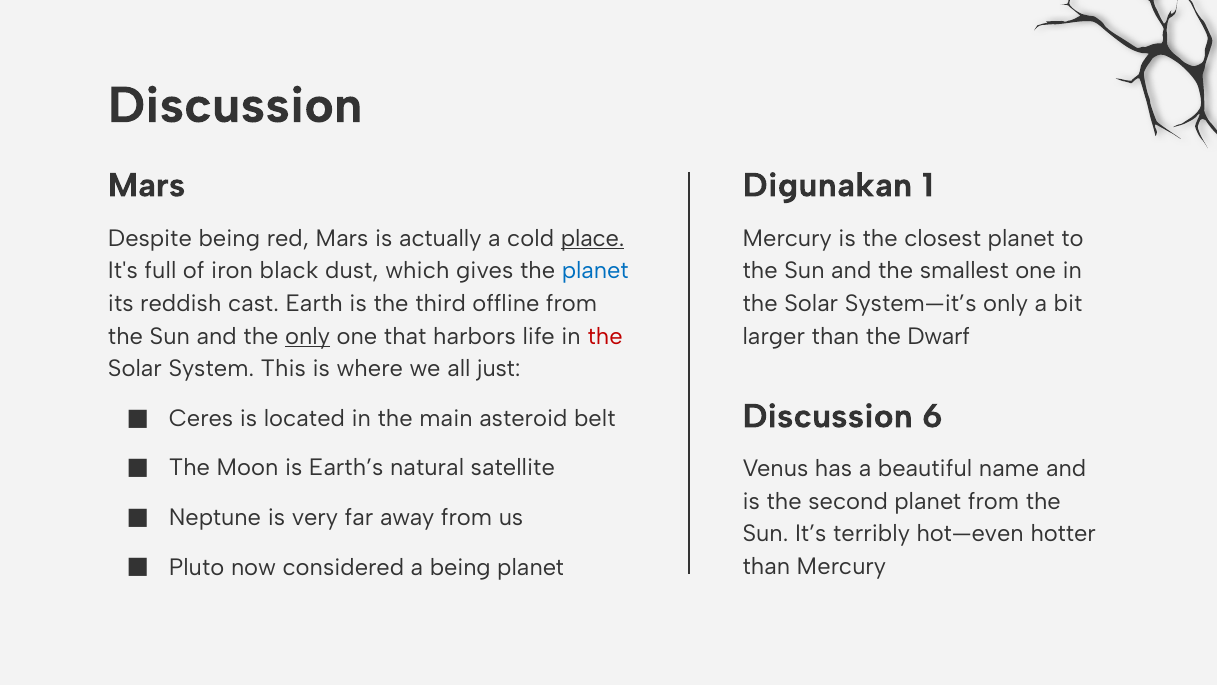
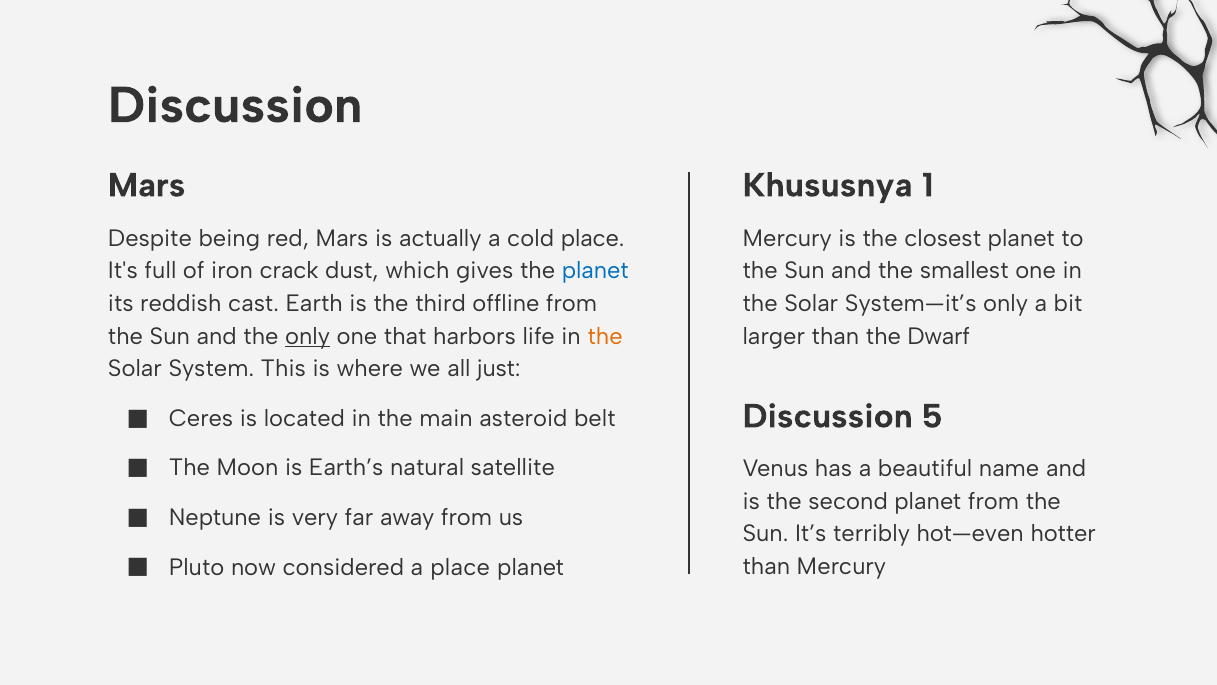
Digunakan: Digunakan -> Khususnya (828, 185)
place underline: present -> none (593, 238)
black: black -> crack (289, 271)
the colour: red -> orange (605, 336)
6: 6 -> 5 (932, 416)
a being: being -> place (460, 567)
